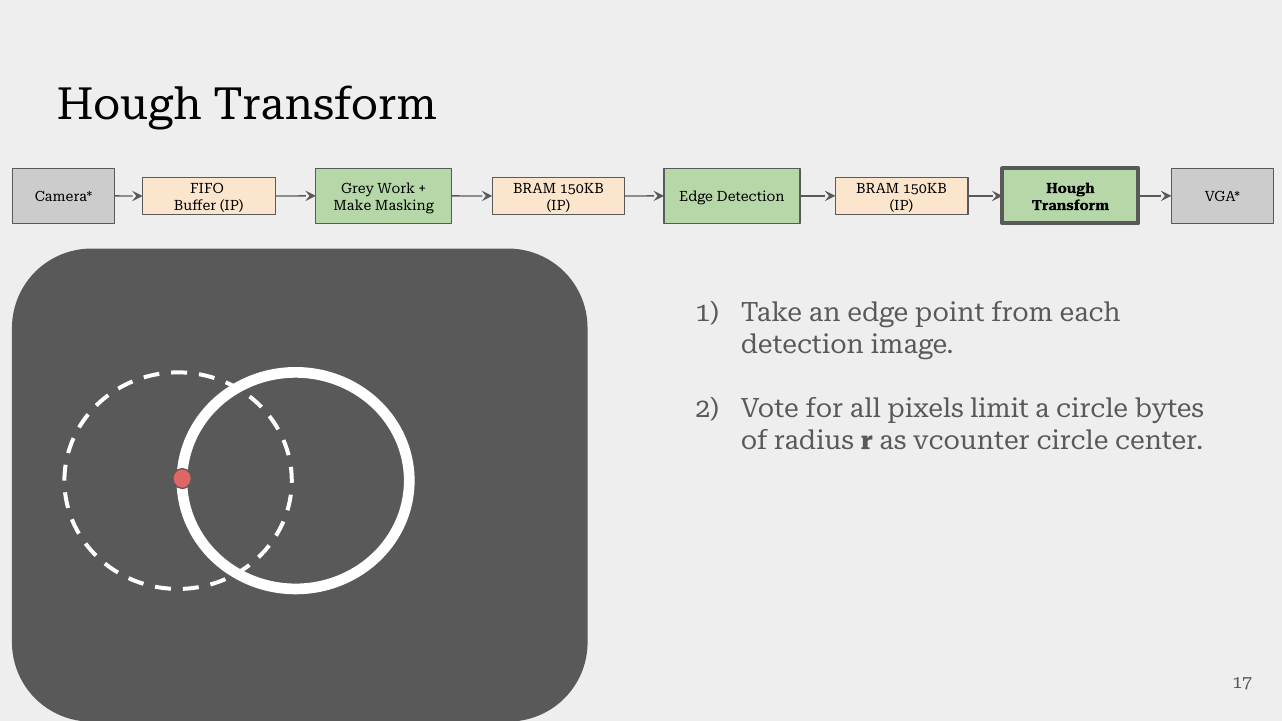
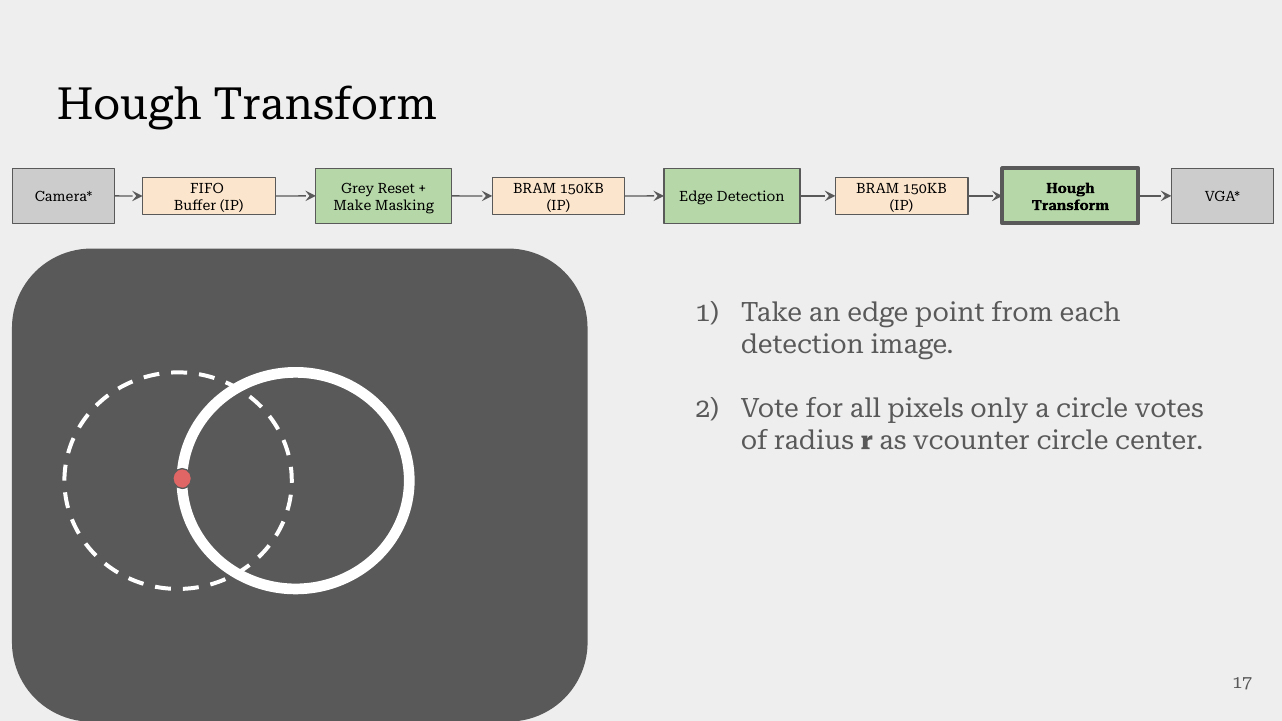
Work: Work -> Reset (396, 188)
limit: limit -> only (999, 408)
bytes: bytes -> votes (1169, 408)
